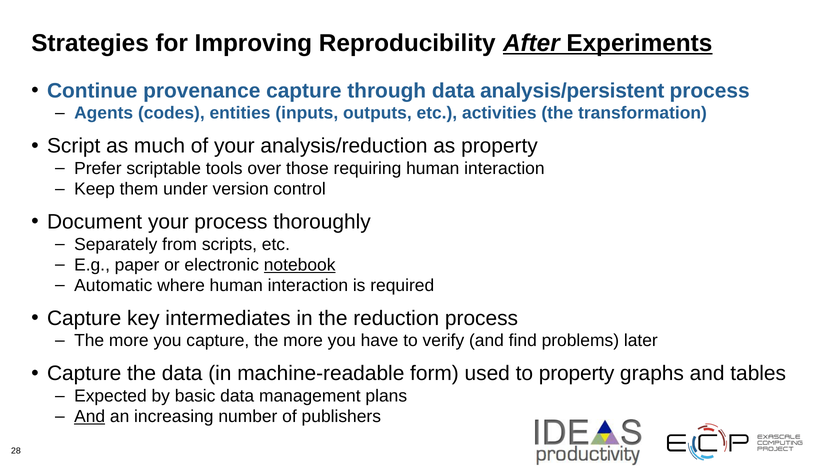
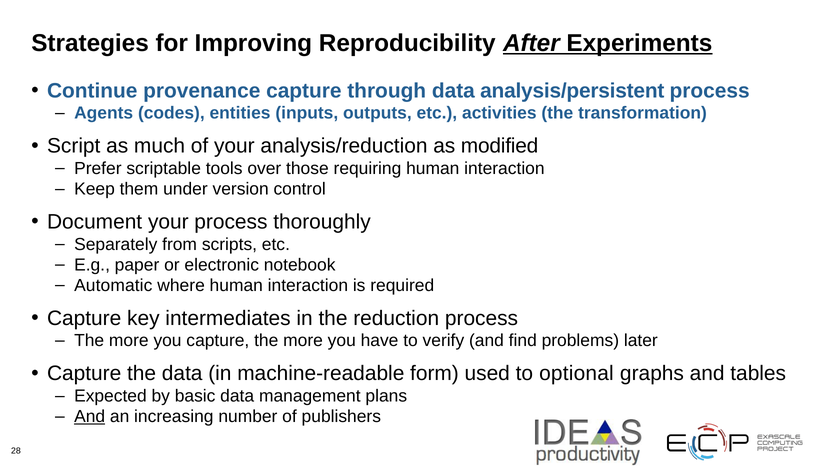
as property: property -> modified (500, 146)
notebook underline: present -> none (300, 265)
to property: property -> optional (576, 373)
